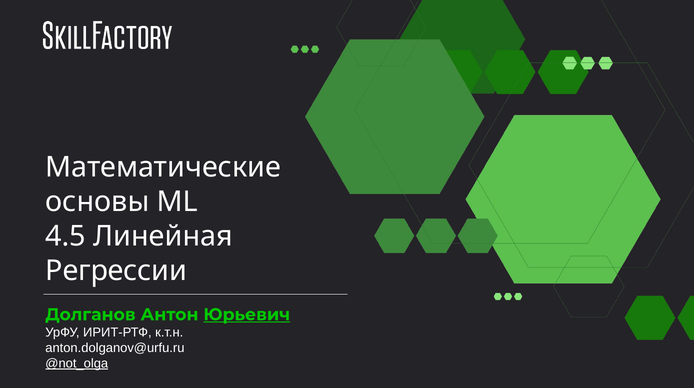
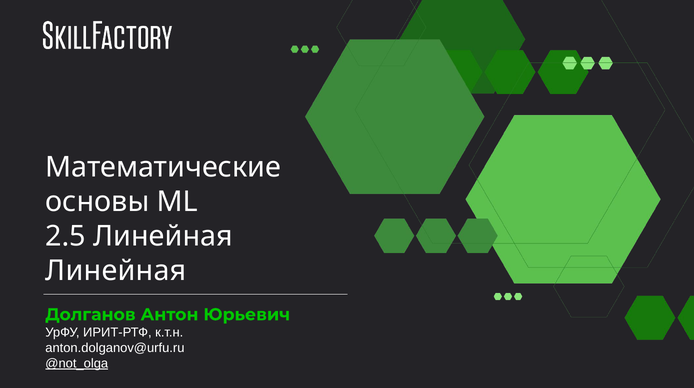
4.5: 4.5 -> 2.5 (66, 236)
Регрессии: Регрессии -> Линейная (116, 271)
Юрьевич underline: present -> none (247, 314)
